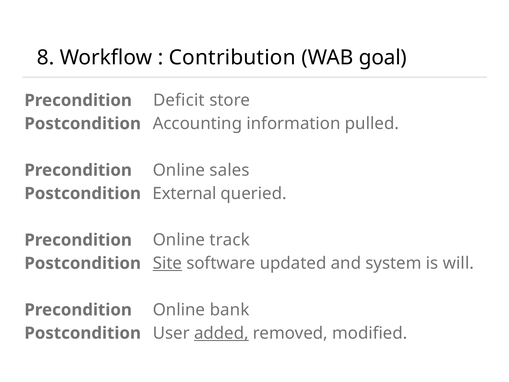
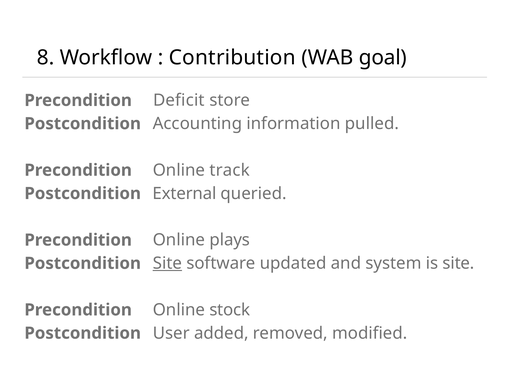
sales: sales -> track (230, 170)
track: track -> plays (230, 240)
is will: will -> site (459, 263)
bank: bank -> stock (230, 310)
added underline: present -> none (221, 333)
